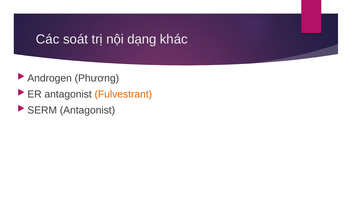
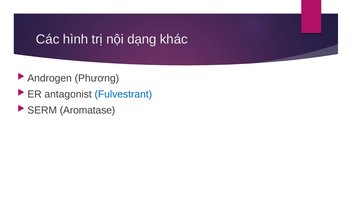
soát: soát -> hình (76, 39)
Fulvestrant colour: orange -> blue (123, 94)
SERM Antagonist: Antagonist -> Aromatase (87, 110)
